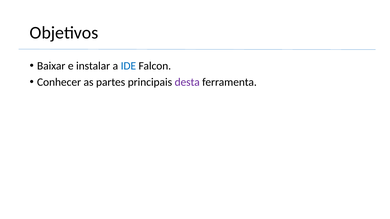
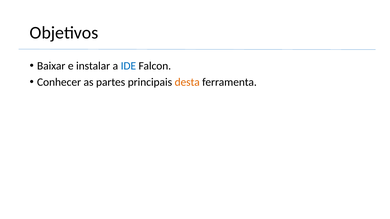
desta colour: purple -> orange (187, 82)
